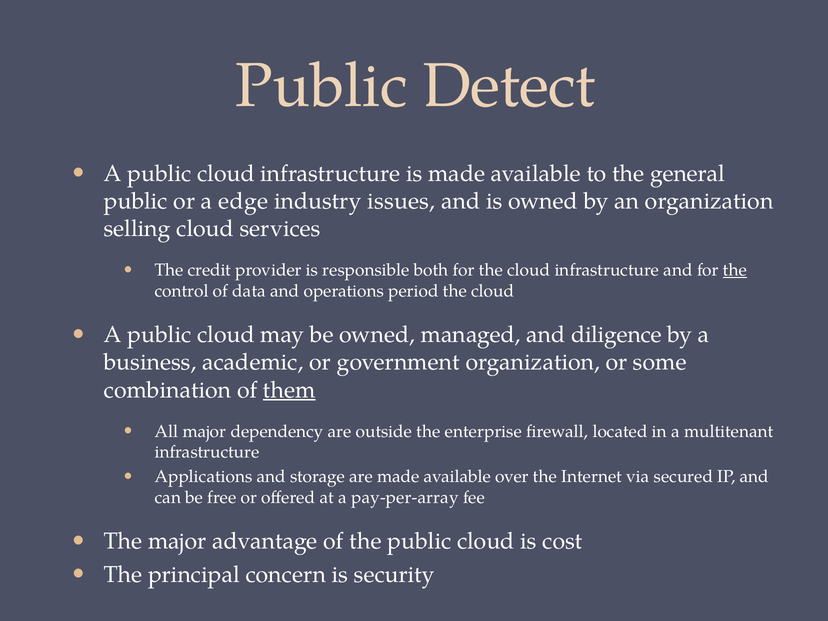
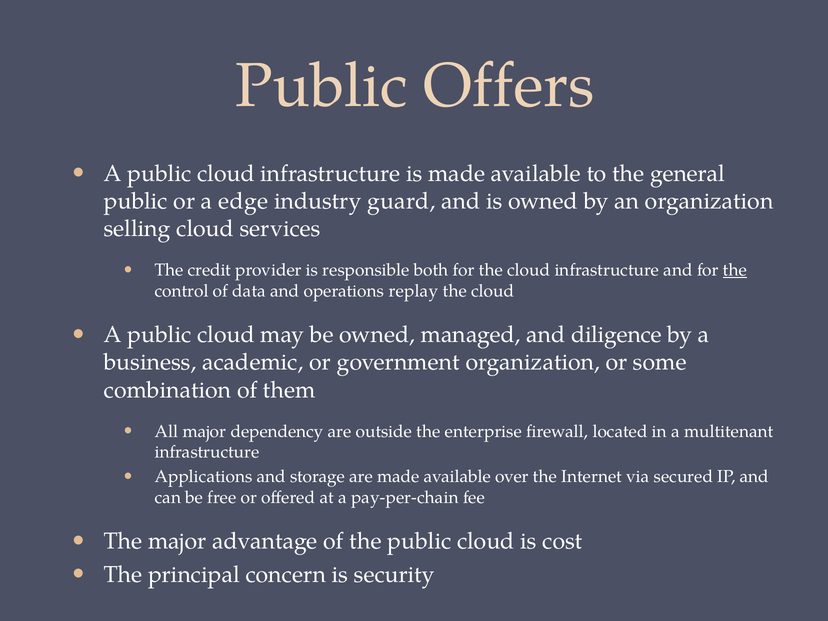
Detect: Detect -> Offers (509, 86)
issues: issues -> guard (401, 201)
period: period -> replay (413, 291)
them underline: present -> none (289, 390)
pay-per-array: pay-per-array -> pay-per-chain (405, 497)
